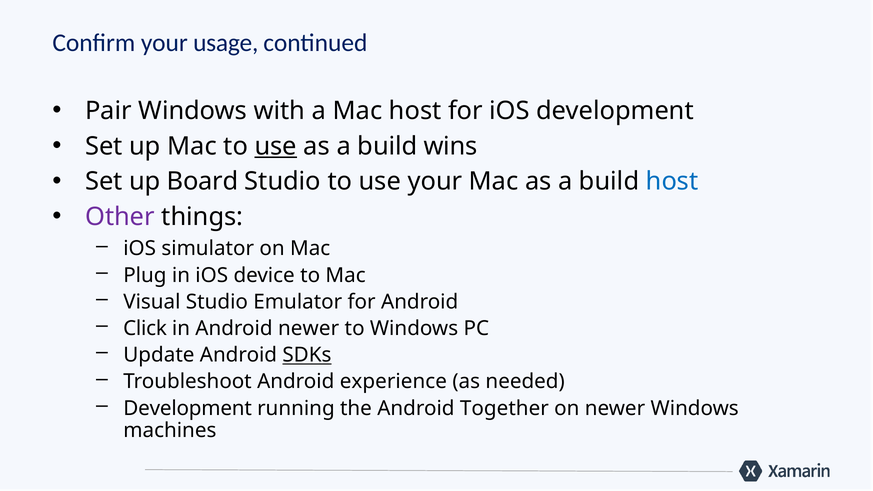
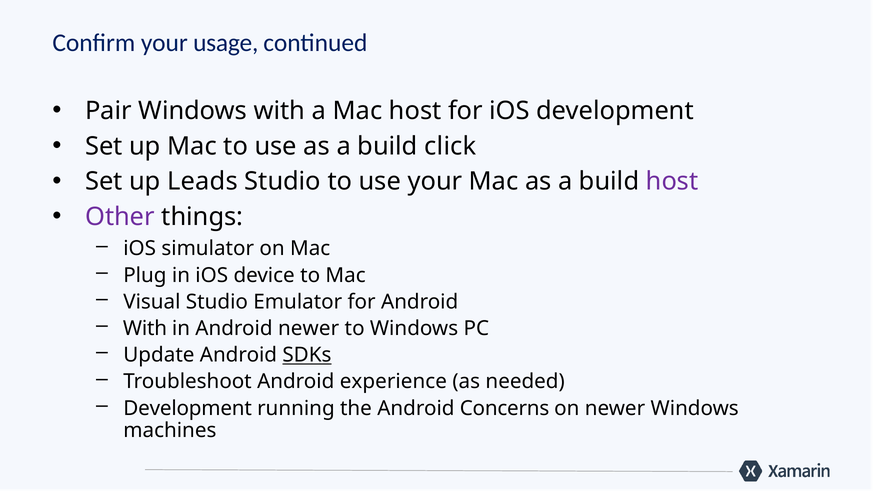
use underline: present -> none (276, 146)
wins: wins -> click (450, 146)
Board: Board -> Leads (202, 182)
host colour: blue -> purple (672, 182)
Click: Click -> With (145, 329)
Together: Together -> Concerns (505, 408)
